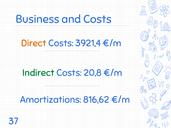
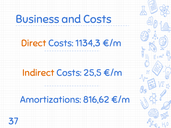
3921,4: 3921,4 -> 1134,3 (88, 43)
Indirect colour: green -> orange (38, 73)
20,8: 20,8 -> 25,5 (93, 73)
